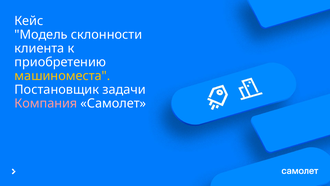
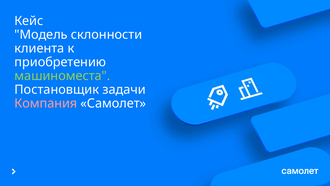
машиноместа colour: yellow -> light green (62, 76)
